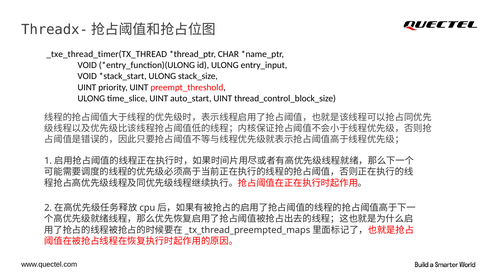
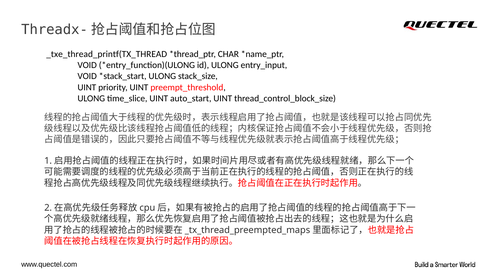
_txe_thread_timer(TX_THREAD: _txe_thread_timer(TX_THREAD -> _txe_thread_printf(TX_THREAD (107, 54)
